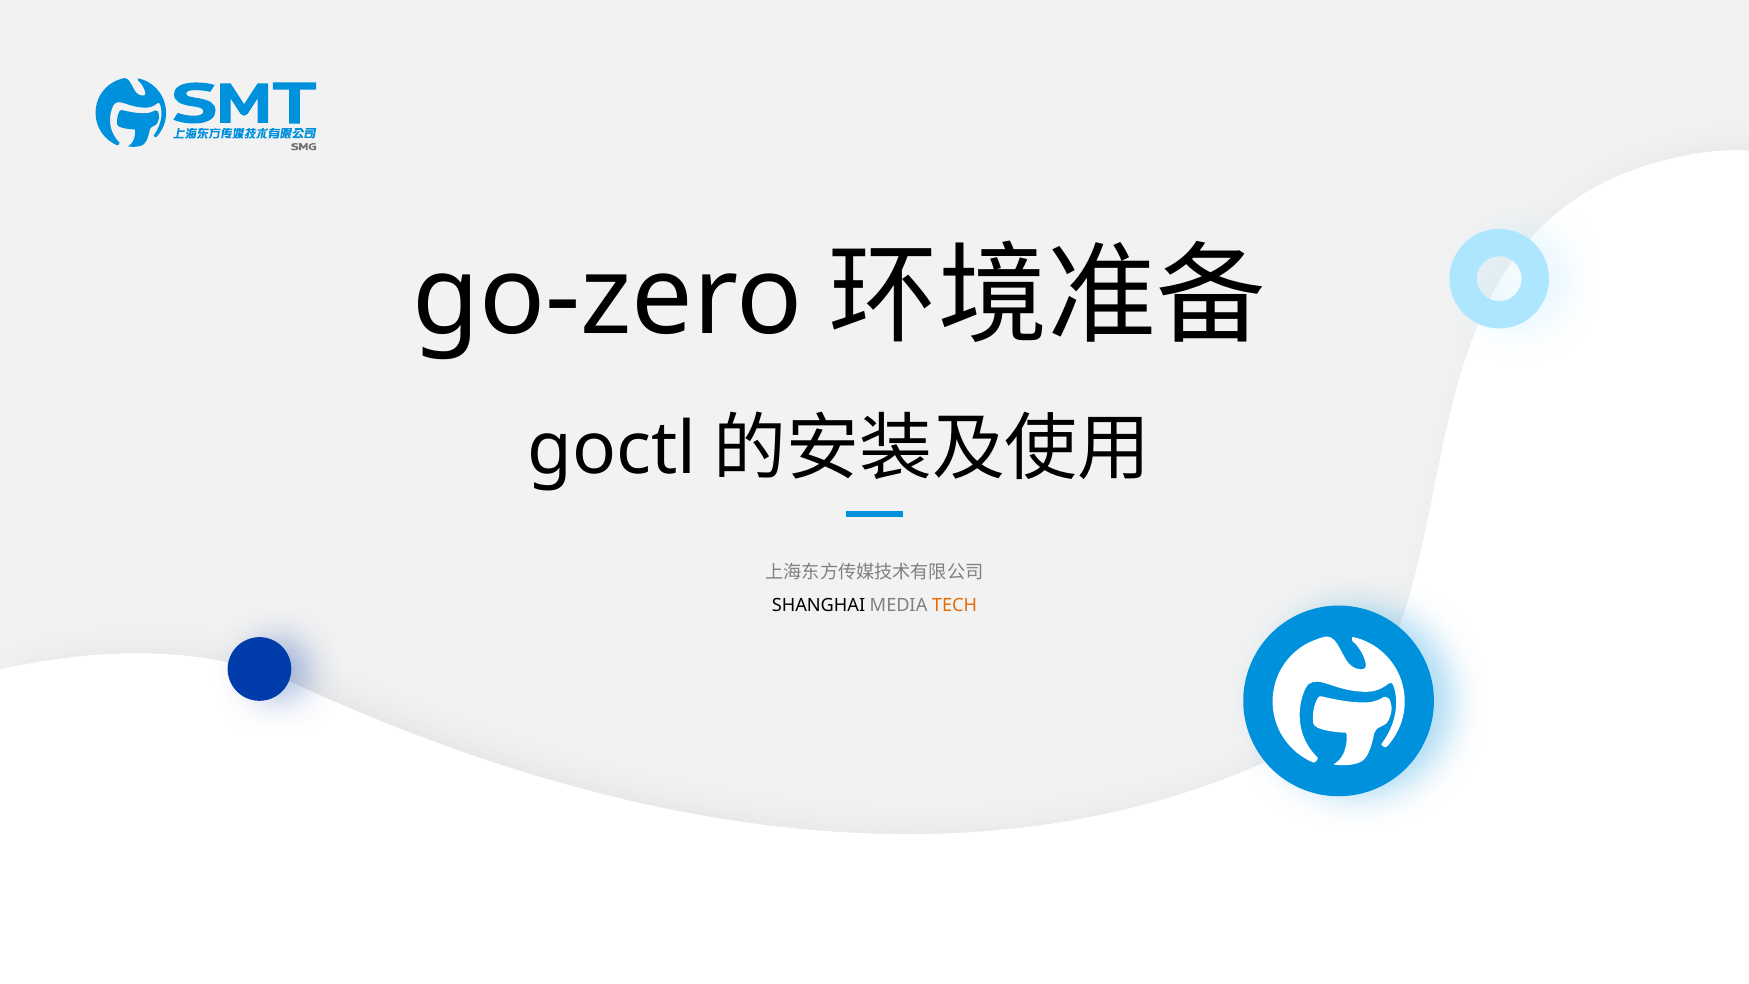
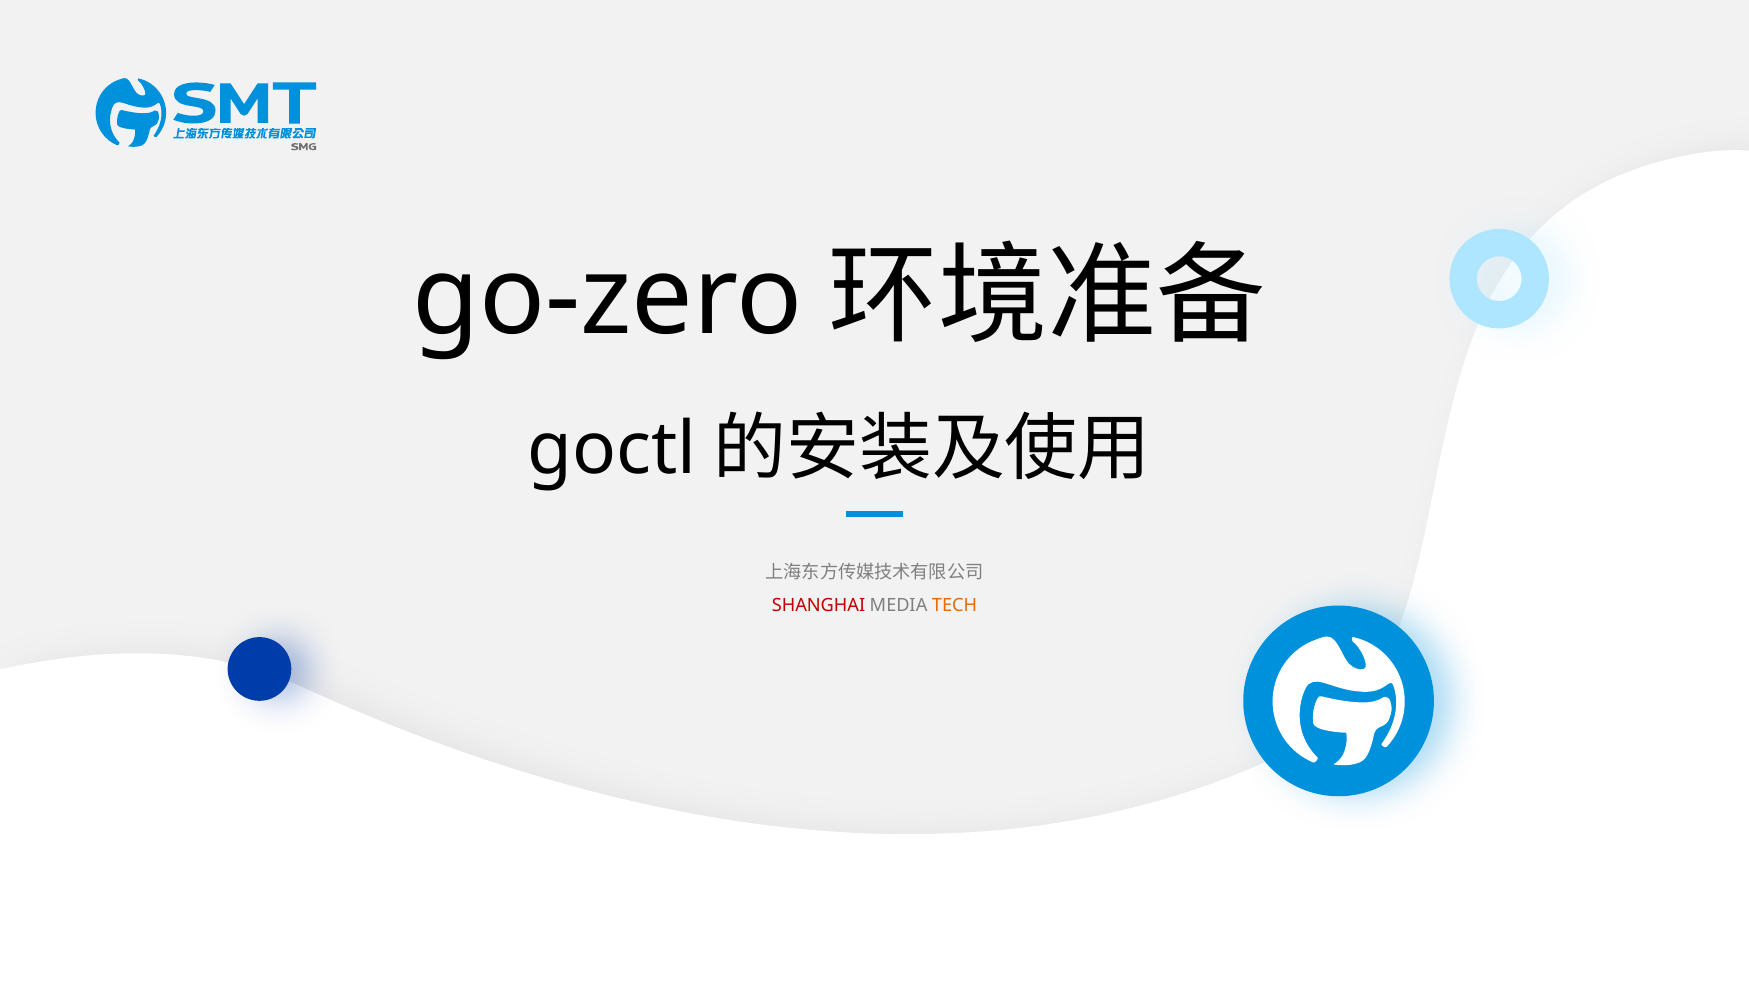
SHANGHAI colour: black -> red (819, 606)
